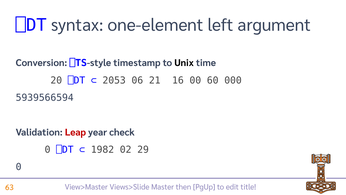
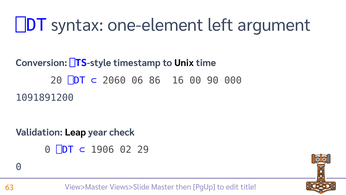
2053: 2053 -> 2060 (114, 80)
21: 21 -> 86 (155, 80)
60: 60 -> 90 (213, 80)
5939566594: 5939566594 -> 1091891200 (45, 98)
Leap colour: red -> black (75, 132)
1982: 1982 -> 1906 (102, 149)
